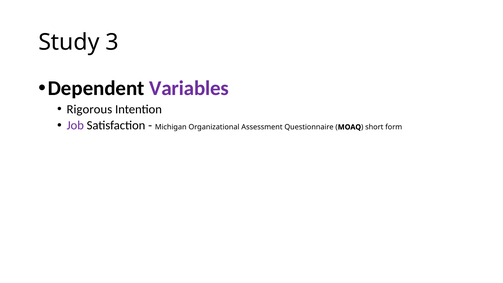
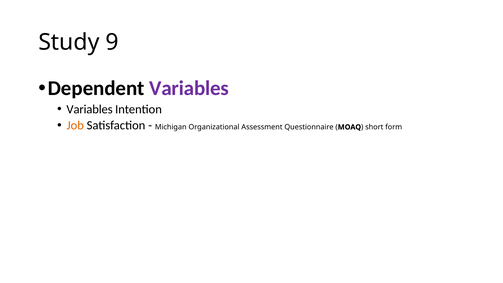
3: 3 -> 9 (112, 42)
Rigorous: Rigorous -> Variables (90, 109)
Job colour: purple -> orange (75, 125)
